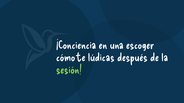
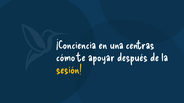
escoger: escoger -> centras (140, 45)
lúdicas: lúdicas -> apoyar (101, 58)
sesión colour: light green -> yellow (69, 70)
